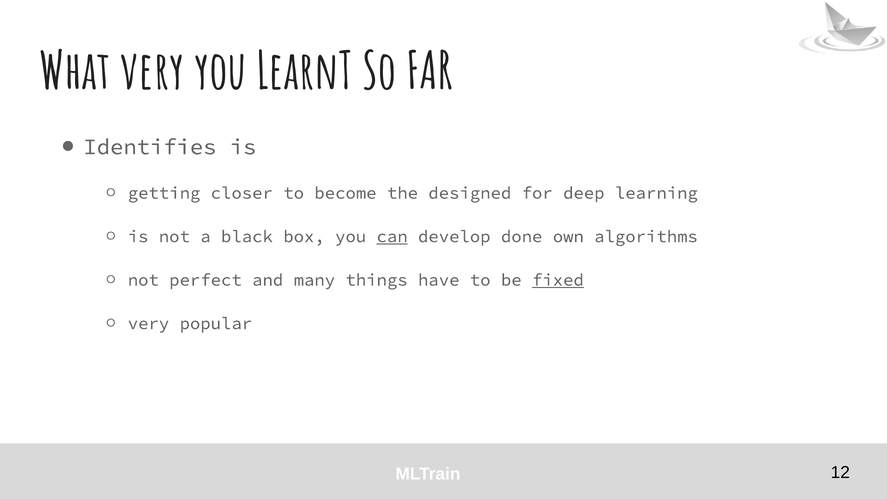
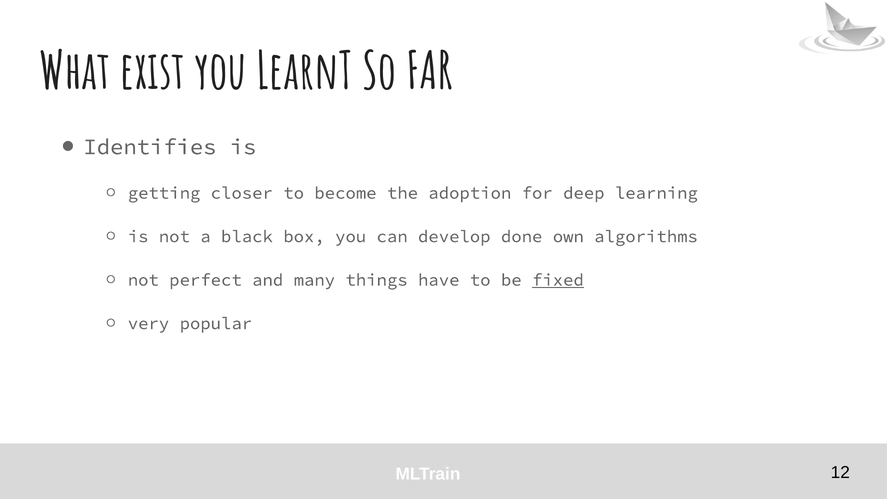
What very: very -> exist (152, 72)
designed: designed -> adoption (470, 193)
can underline: present -> none (392, 236)
